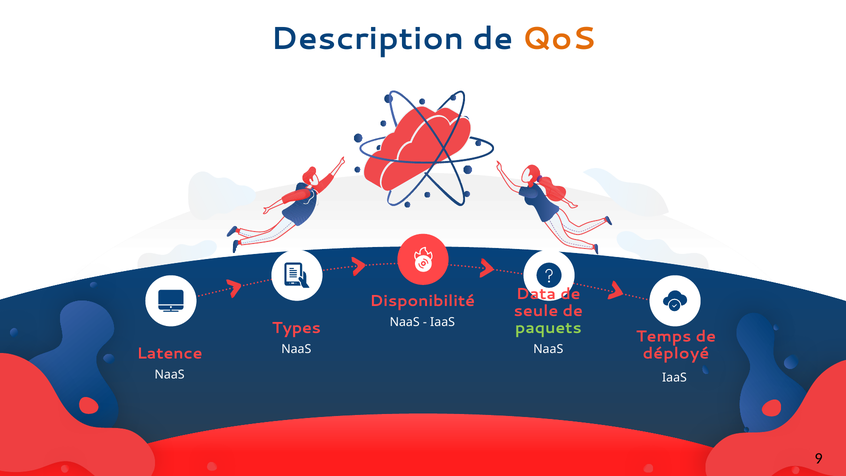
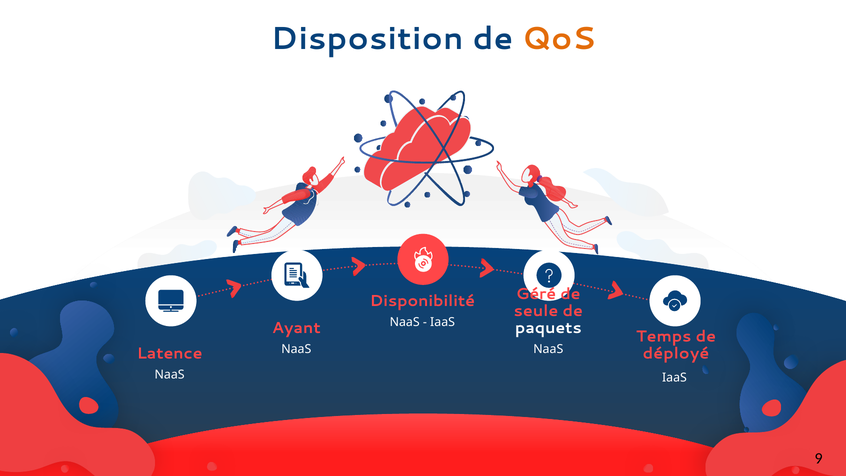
Description: Description -> Disposition (367, 39)
Data: Data -> Géré (536, 294)
paquets colour: light green -> white (548, 328)
Types: Types -> Ayant (296, 328)
